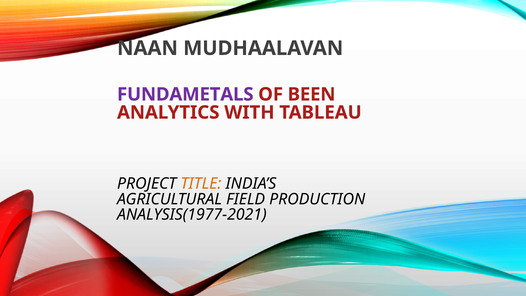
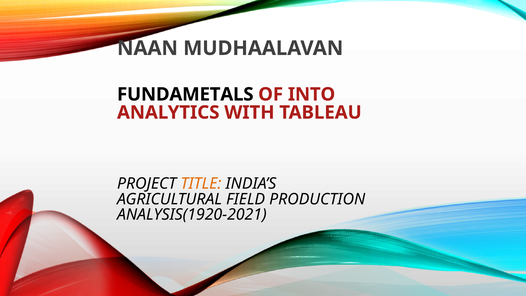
FUNDAMETALS colour: purple -> black (185, 94)
BEEN: BEEN -> INTO (312, 94)
ANALYSIS(1977-2021: ANALYSIS(1977-2021 -> ANALYSIS(1920-2021 (192, 215)
